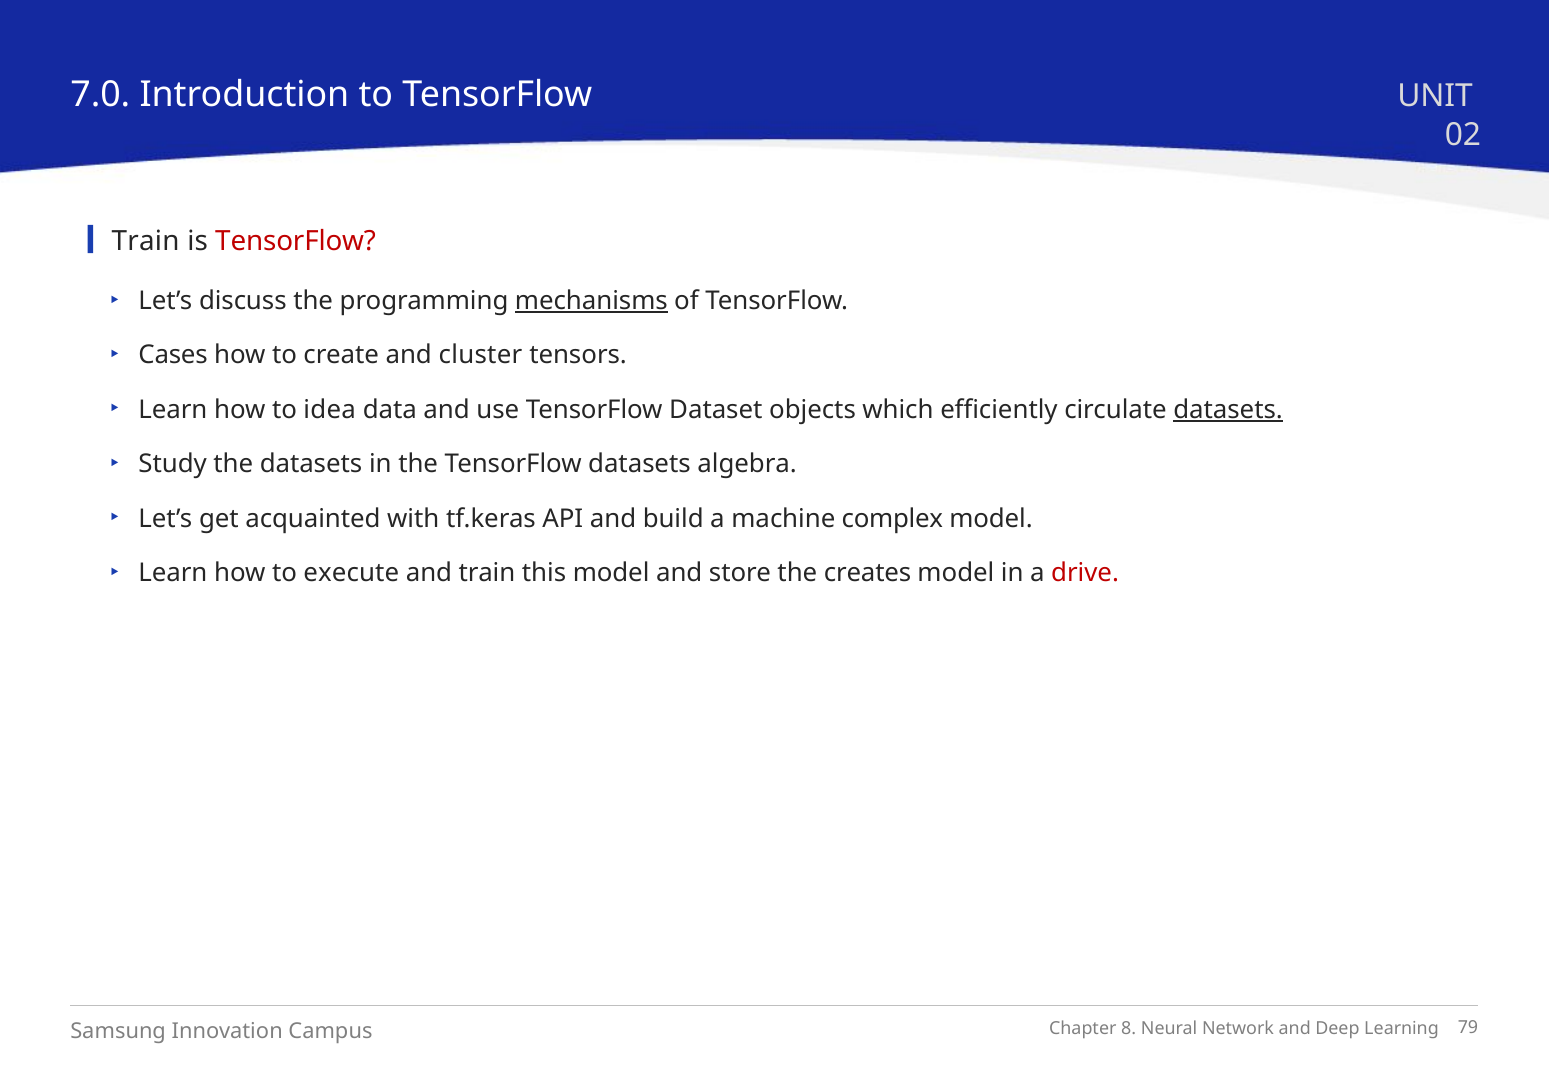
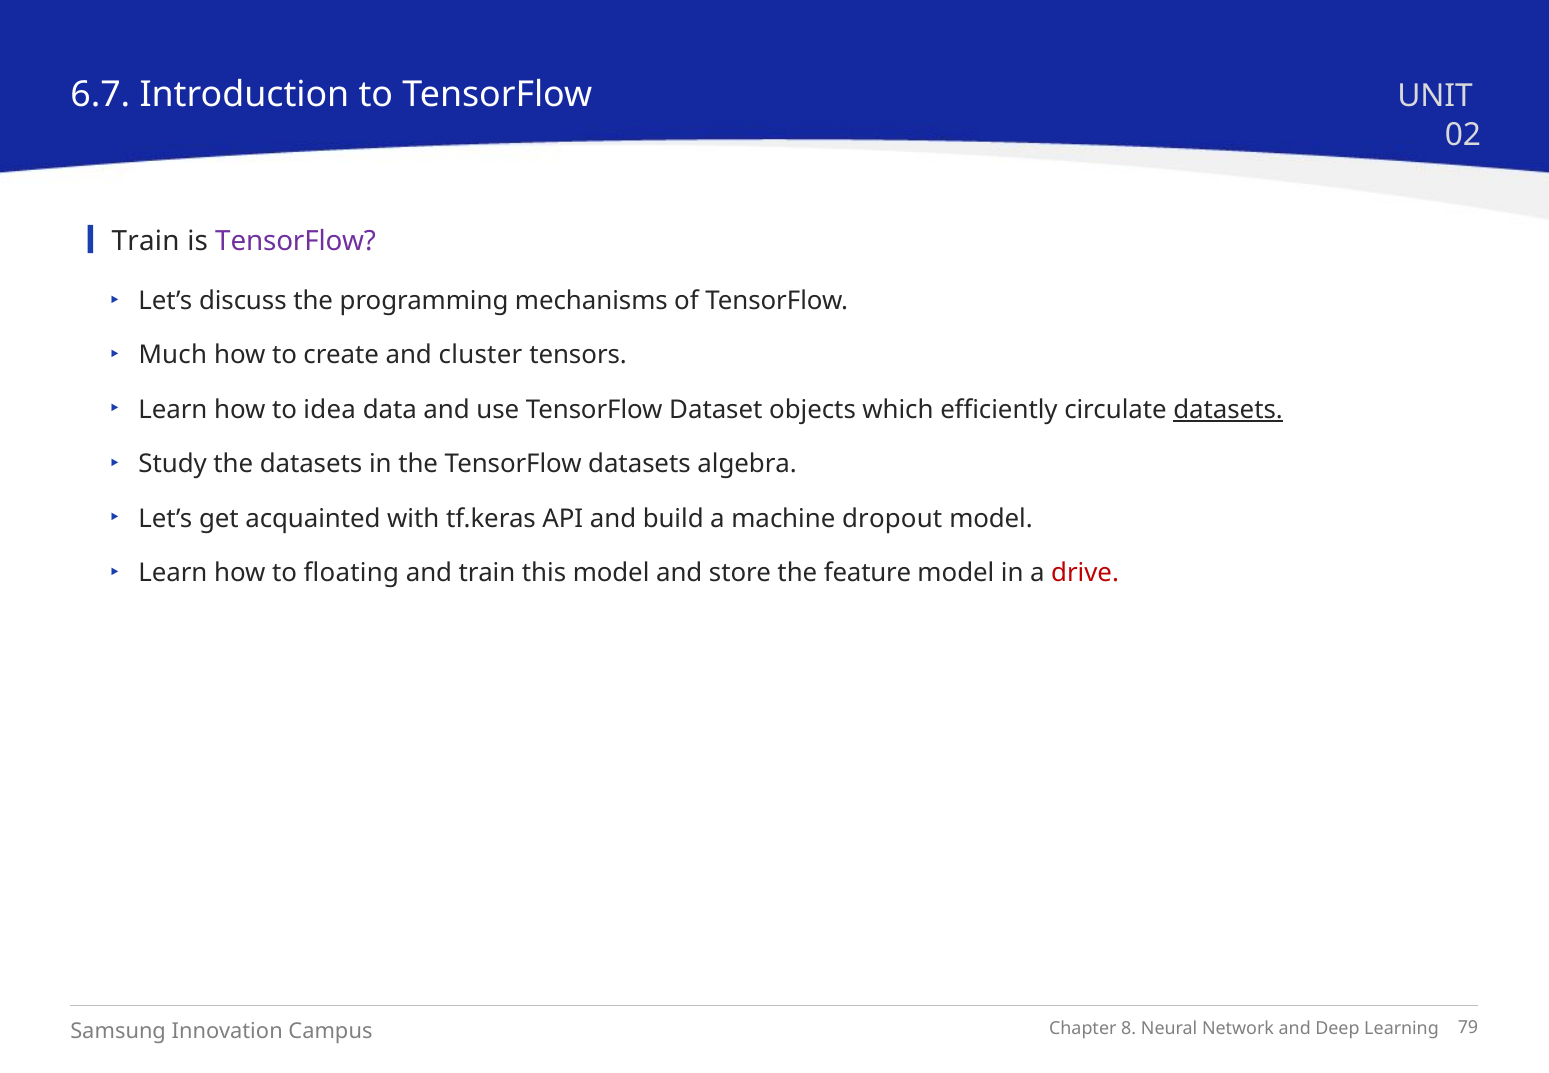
7.0: 7.0 -> 6.7 (100, 94)
TensorFlow colour: red -> purple (296, 242)
mechanisms underline: present -> none (591, 301)
Cases: Cases -> Much (173, 355)
complex: complex -> dropout (892, 519)
execute: execute -> floating (351, 573)
creates: creates -> feature (868, 573)
